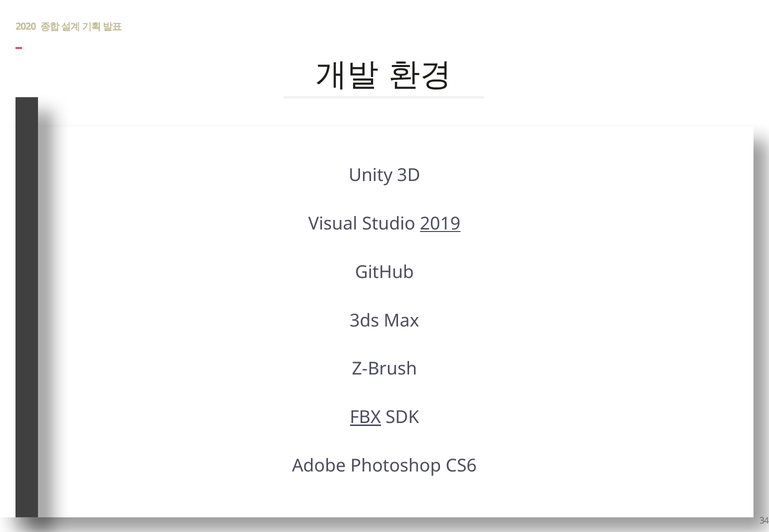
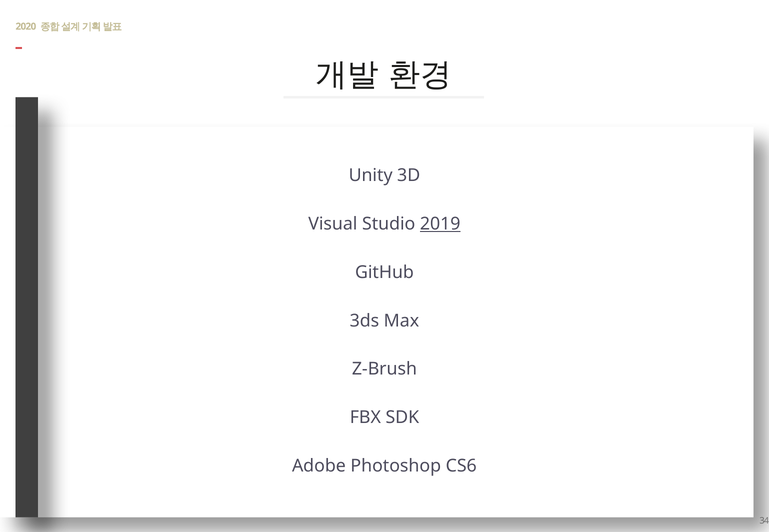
FBX underline: present -> none (365, 418)
